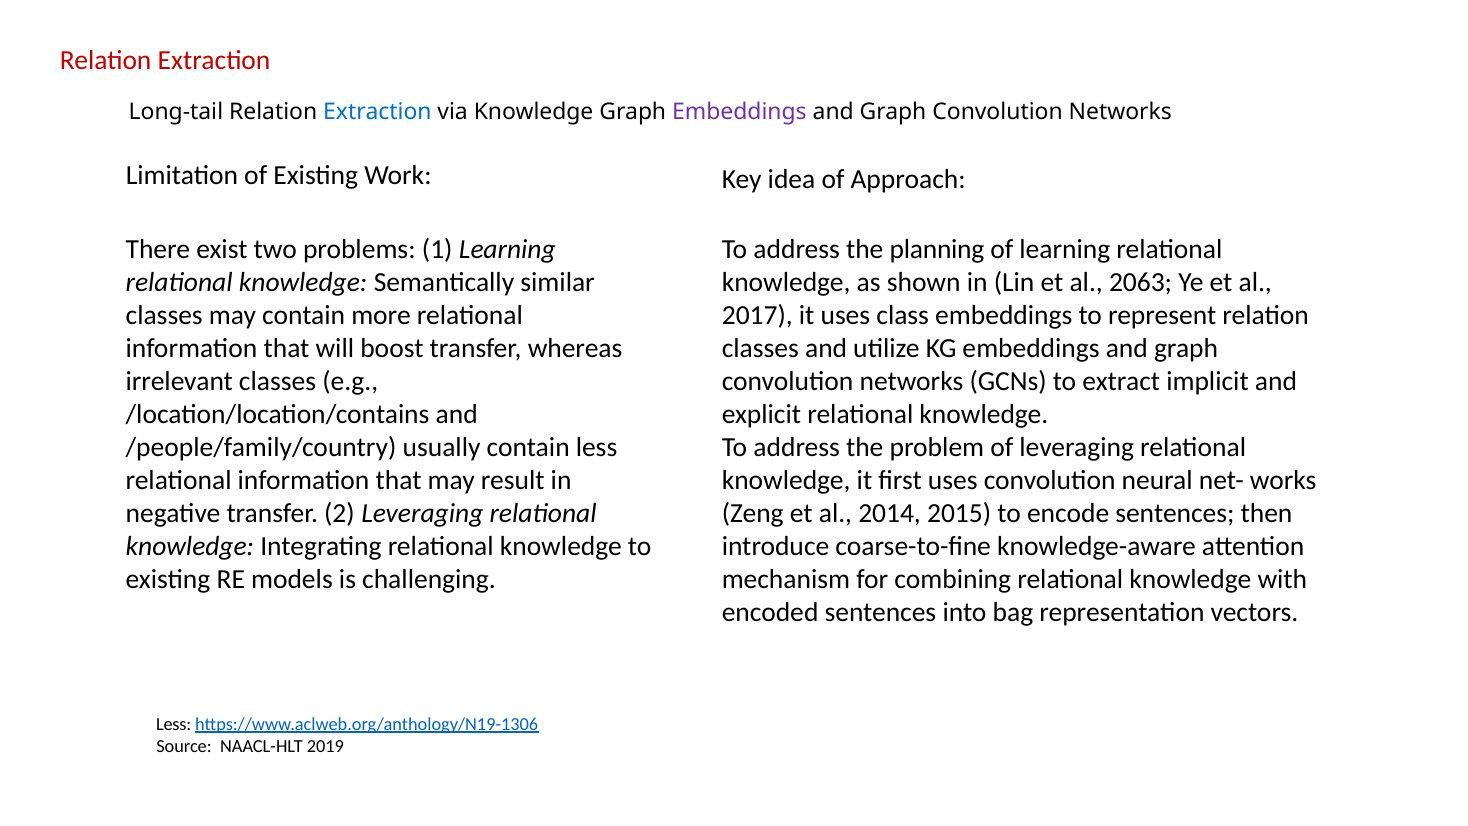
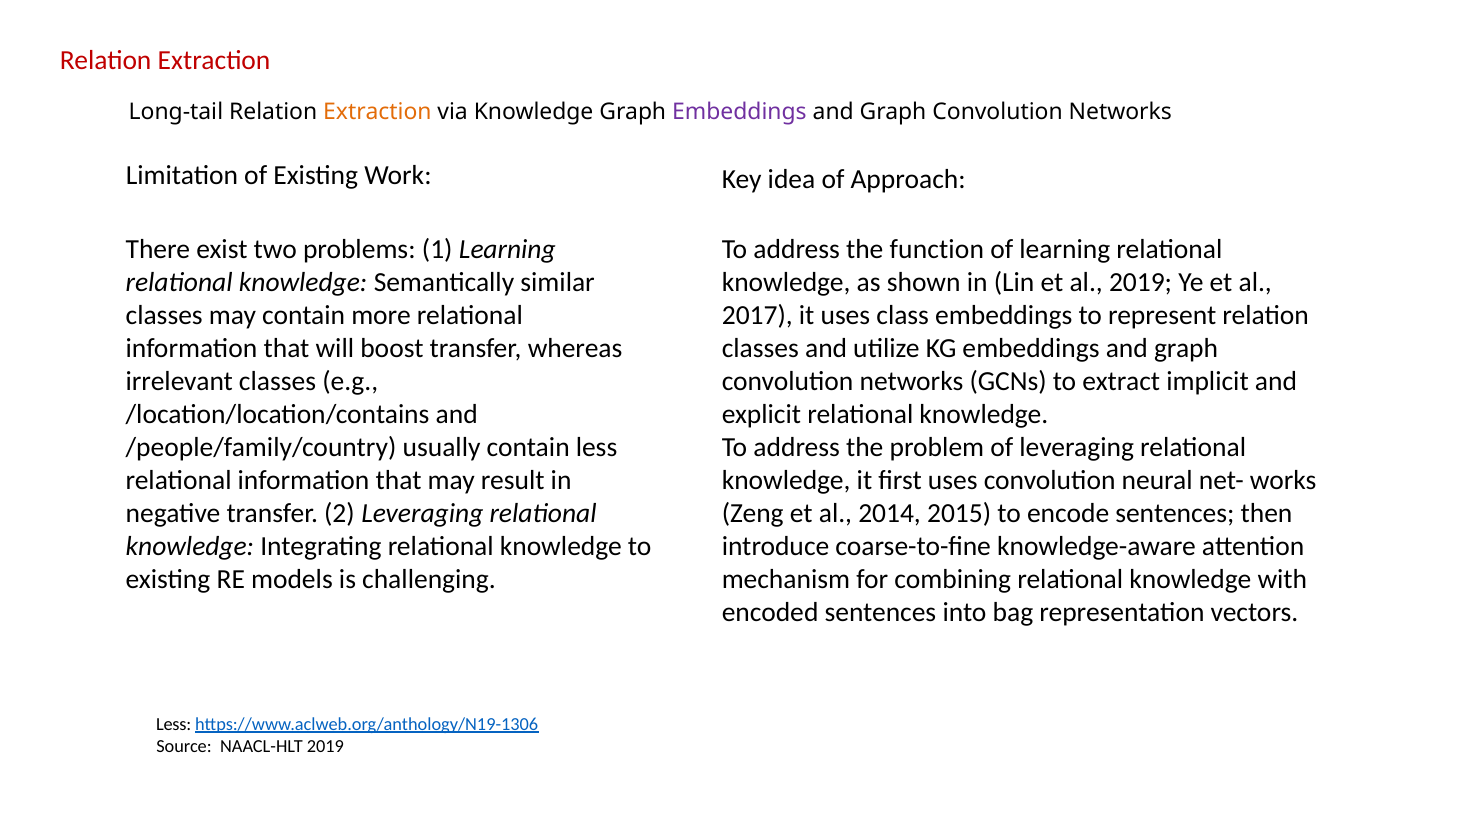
Extraction colour: blue -> orange (377, 112)
planning: planning -> function (937, 249)
al 2063: 2063 -> 2019 (1141, 282)
